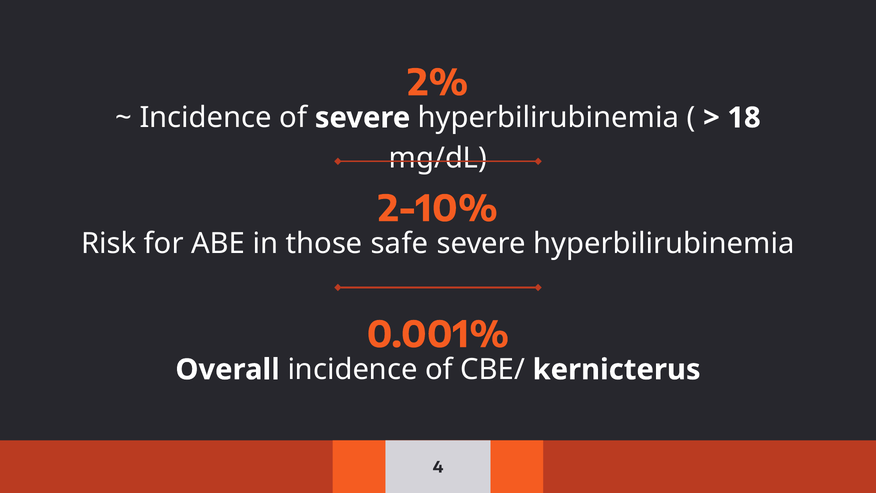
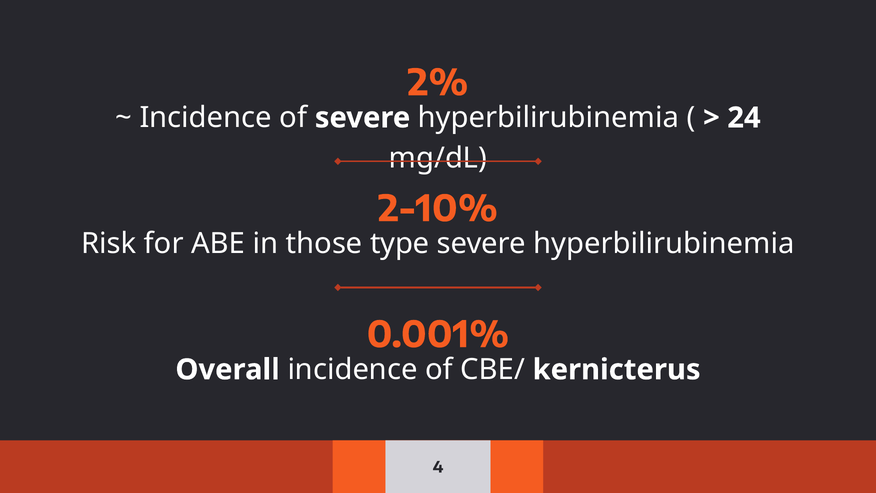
18: 18 -> 24 (744, 118)
safe: safe -> type (400, 244)
